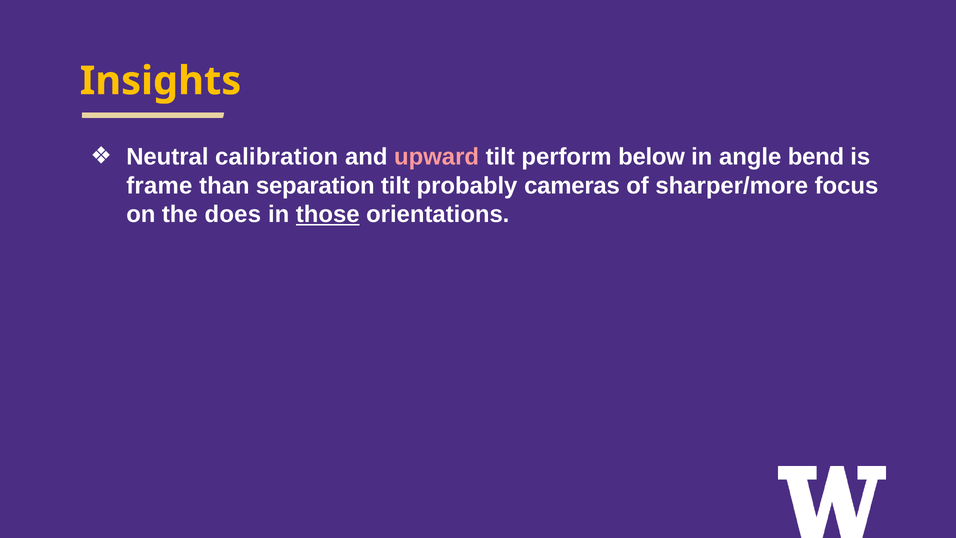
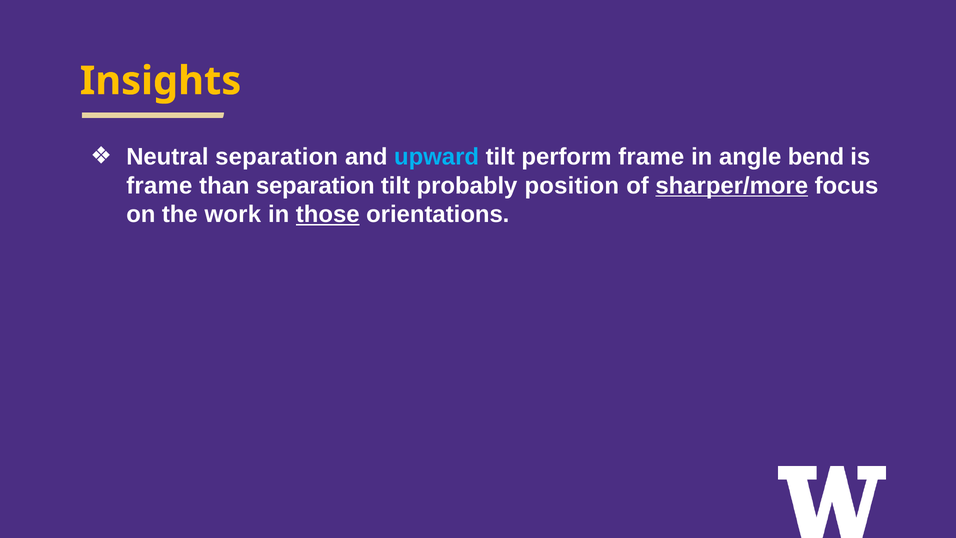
Neutral calibration: calibration -> separation (277, 157)
upward colour: pink -> light blue (437, 157)
perform below: below -> frame (651, 157)
cameras: cameras -> position (572, 186)
sharper/more underline: none -> present (732, 186)
does: does -> work (233, 214)
